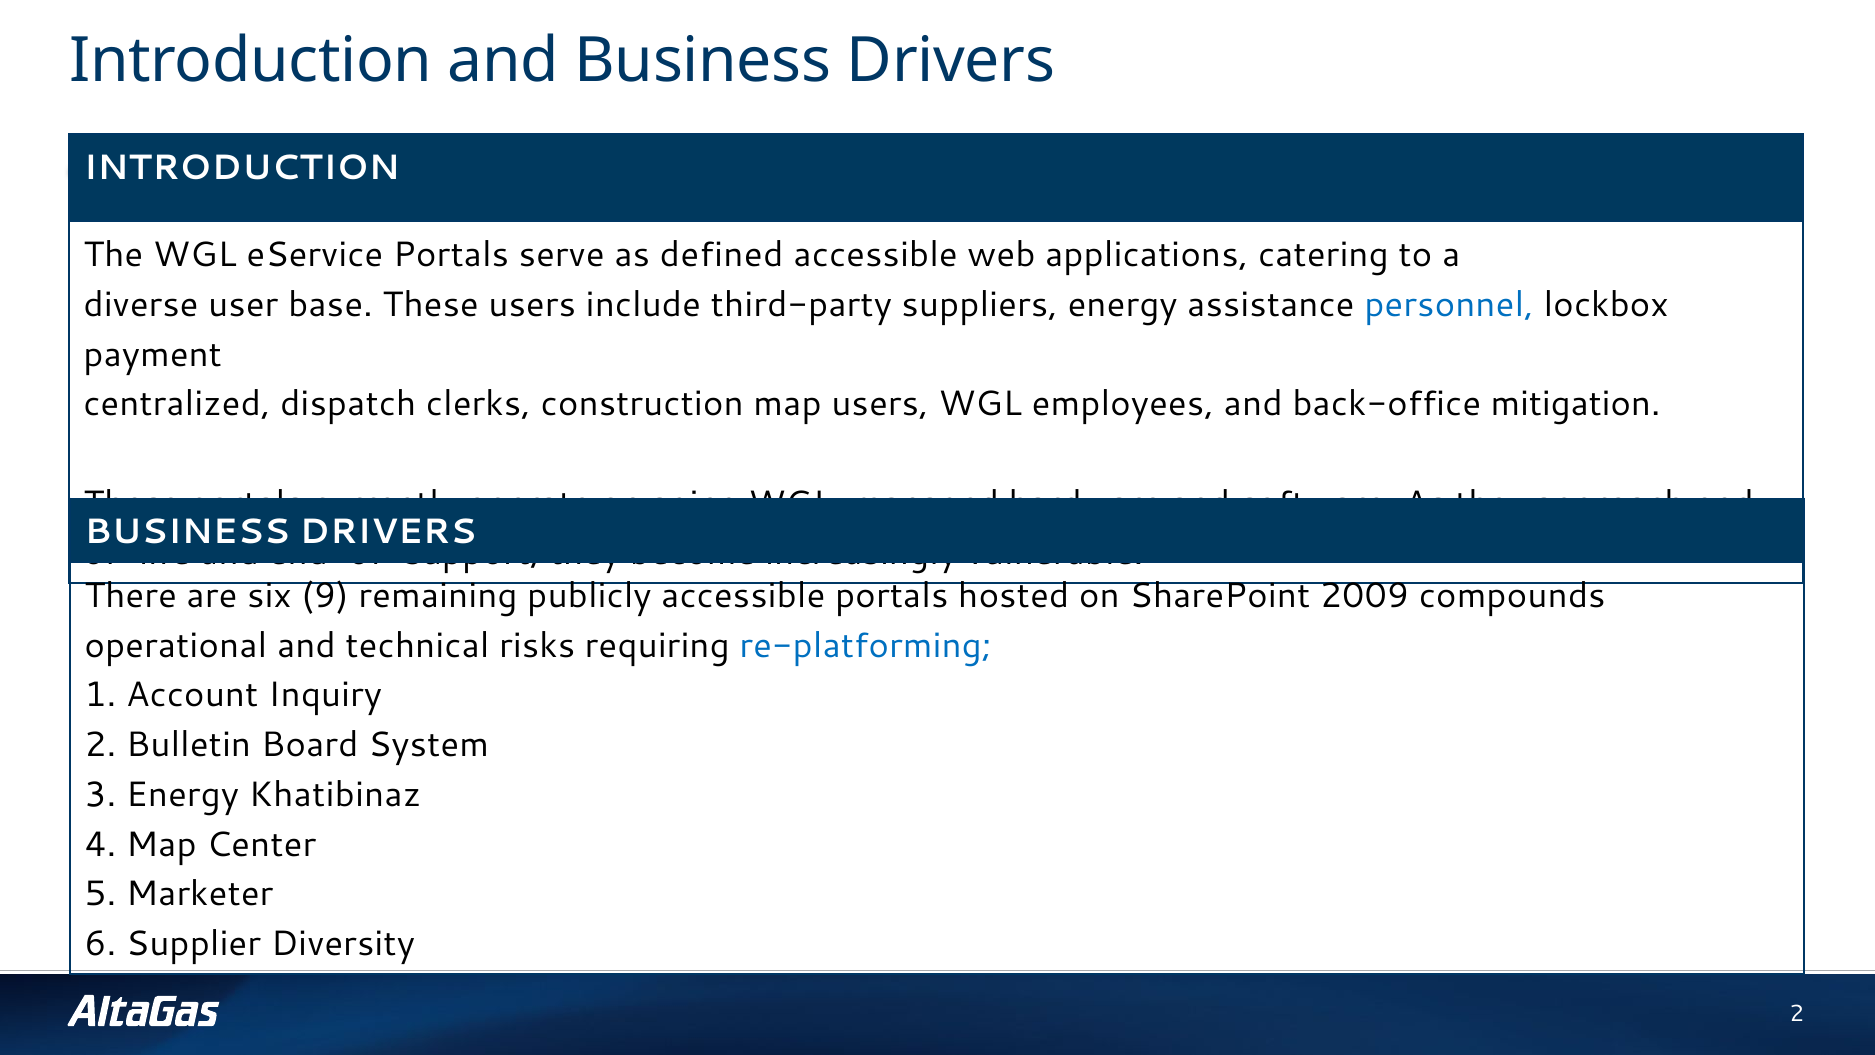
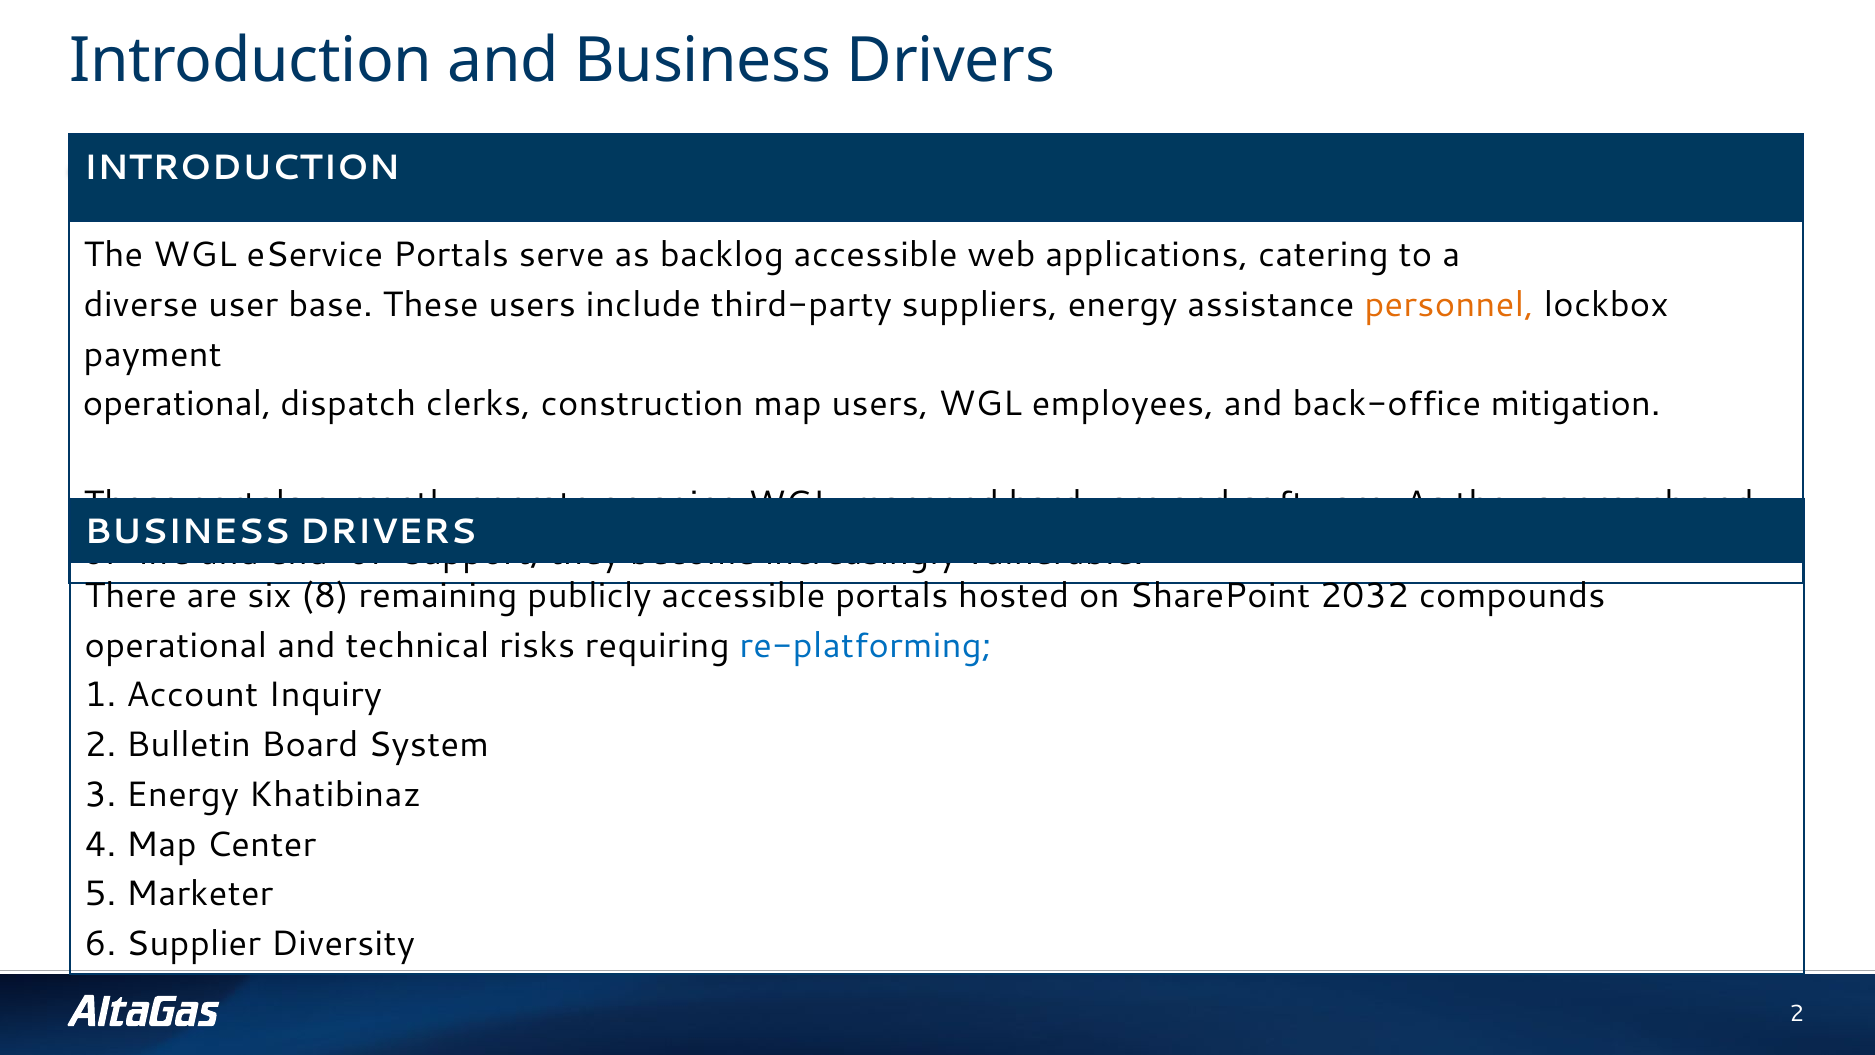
defined: defined -> backlog (722, 255)
personnel colour: blue -> orange (1449, 305)
centralized: centralized -> operational (177, 404)
9: 9 -> 8 (325, 596)
2009: 2009 -> 2032 (1365, 596)
